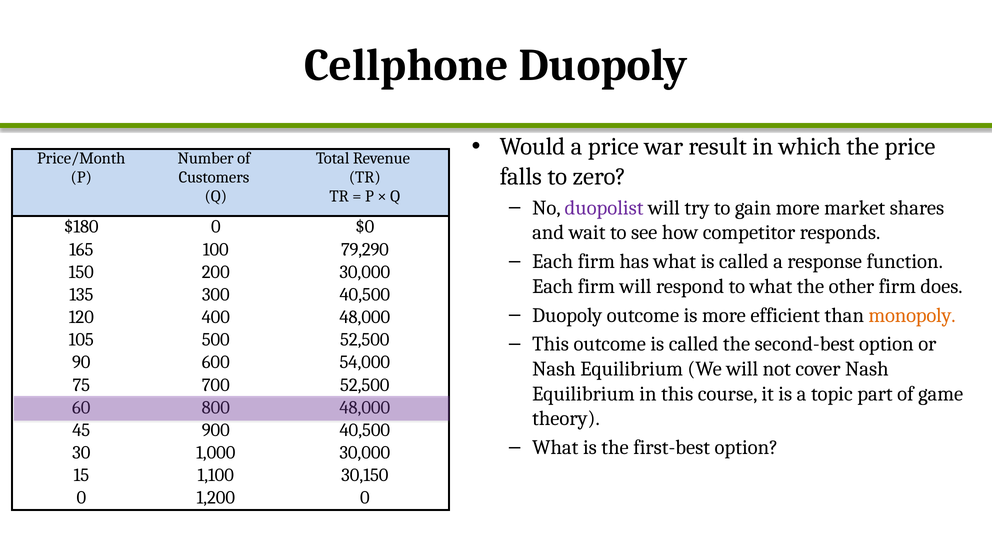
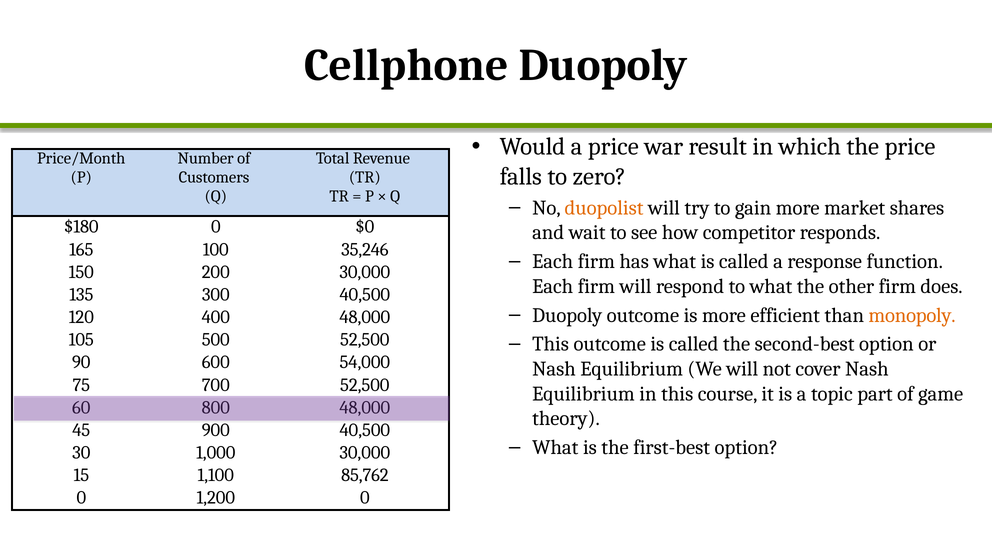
duopolist colour: purple -> orange (604, 208)
79,290: 79,290 -> 35,246 (365, 249)
30,150: 30,150 -> 85,762 (365, 475)
